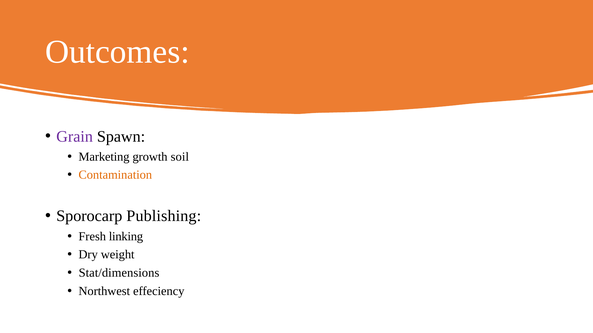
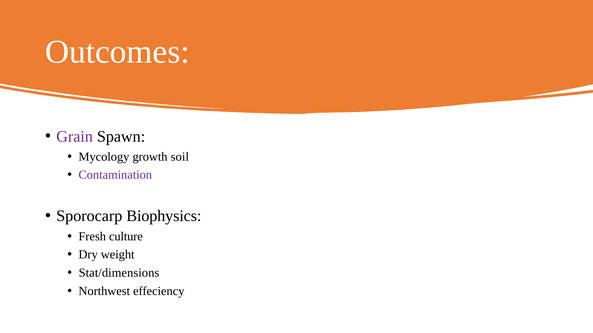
Marketing: Marketing -> Mycology (104, 157)
Contamination colour: orange -> purple (115, 175)
Publishing: Publishing -> Biophysics (164, 216)
linking: linking -> culture (126, 237)
